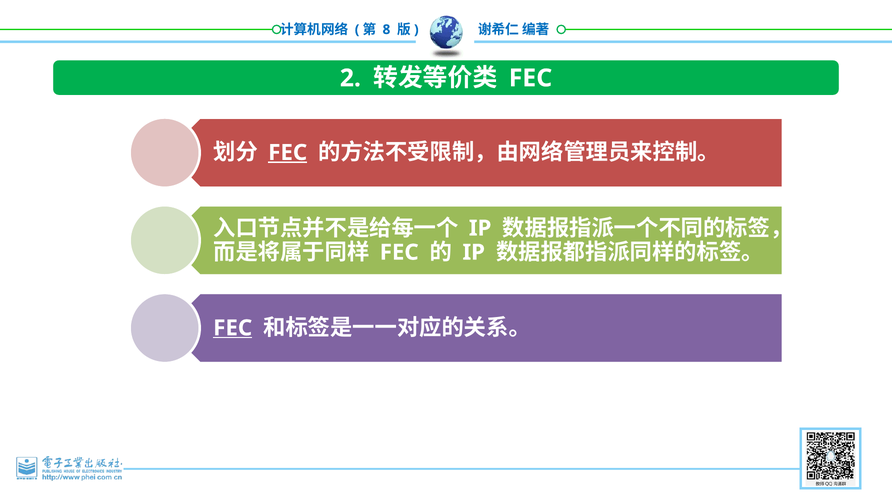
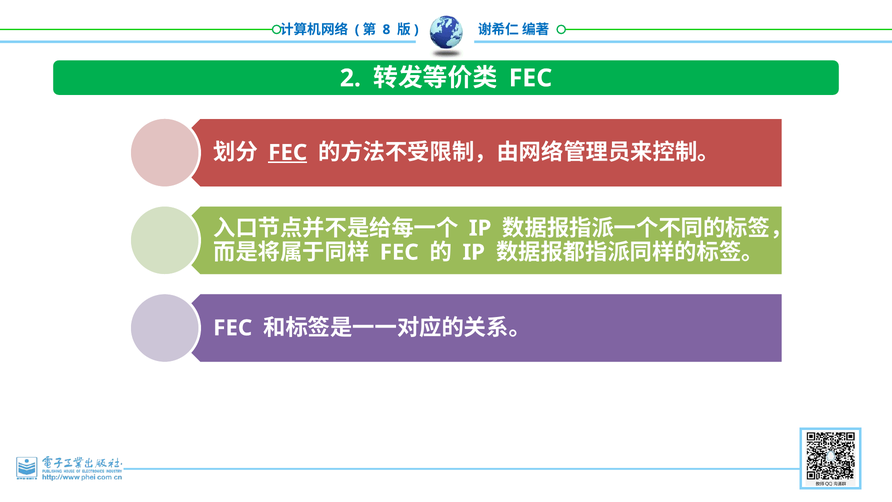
FEC underline: present -> none (233, 328)
